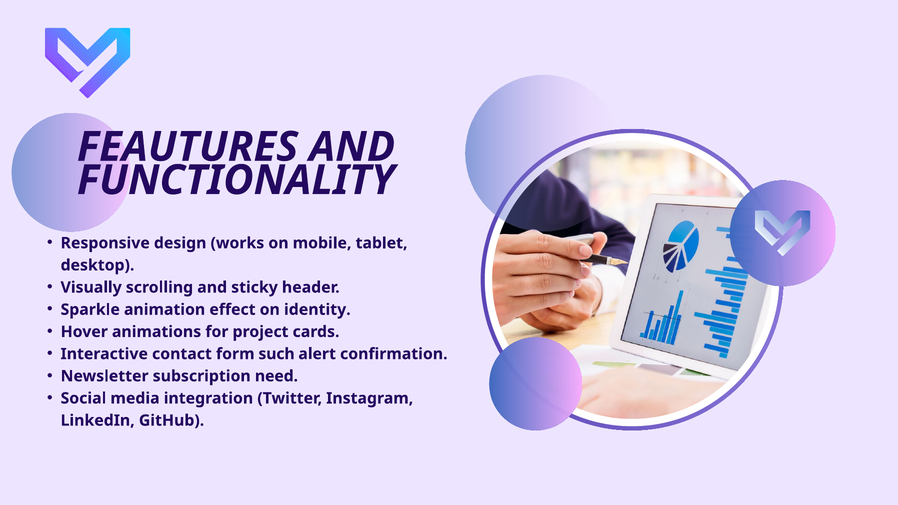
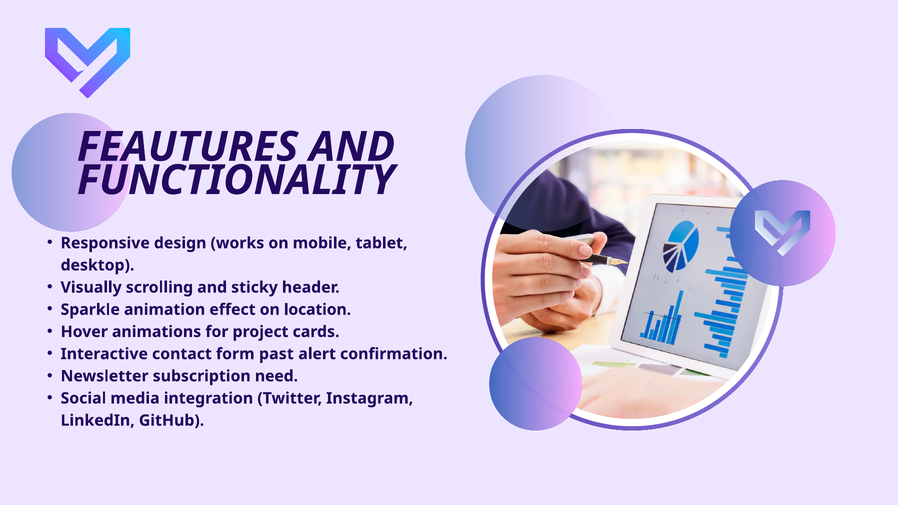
identity: identity -> location (317, 310)
such: such -> past (276, 354)
